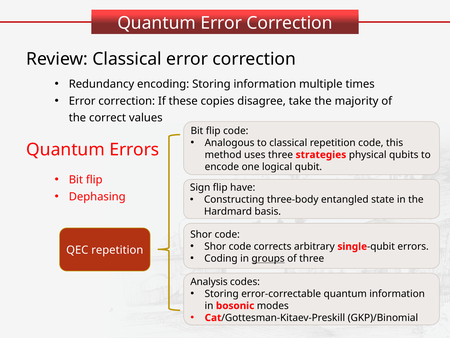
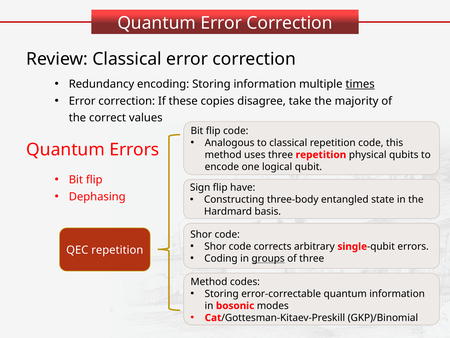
times underline: none -> present (360, 84)
three strategies: strategies -> repetition (321, 155)
Analysis: Analysis -> Method (209, 281)
